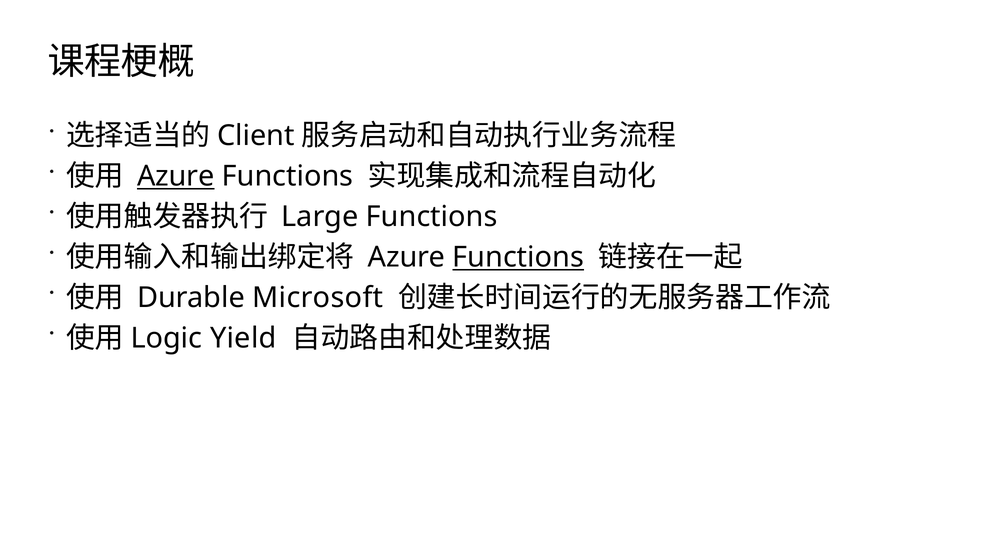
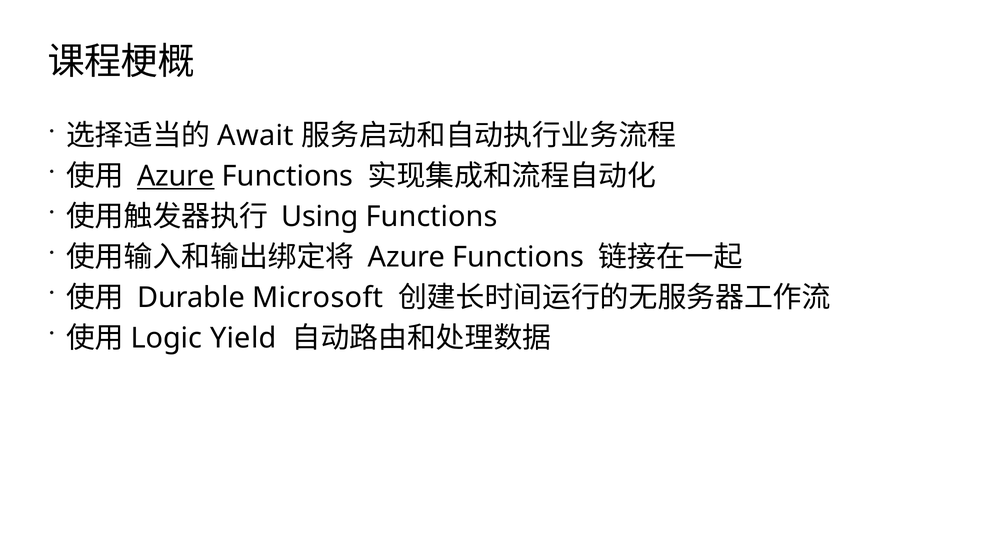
Client: Client -> Await (256, 136)
Large: Large -> Using (320, 217)
Functions underline: present -> none (518, 257)
